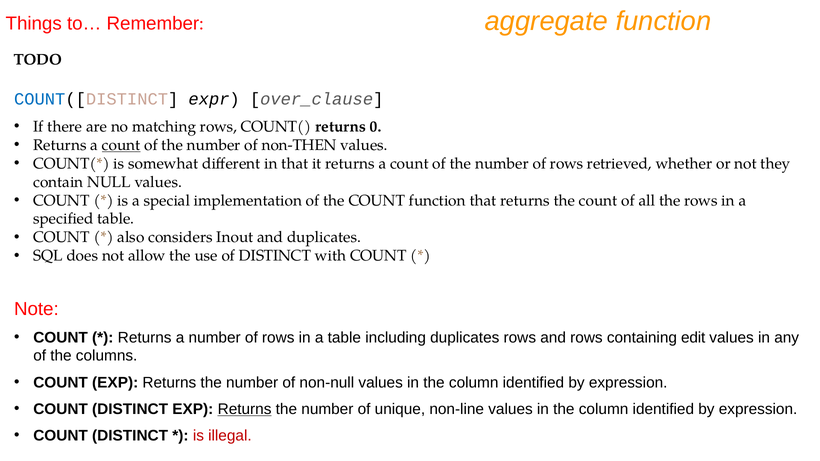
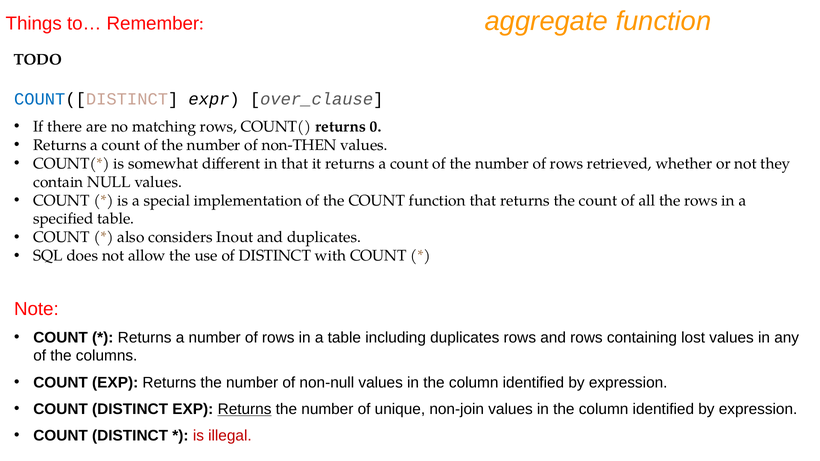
count underline: present -> none (121, 145)
edit: edit -> lost (693, 338)
non-line: non-line -> non-join (457, 409)
